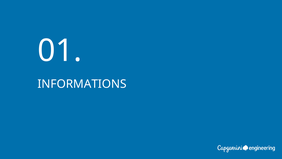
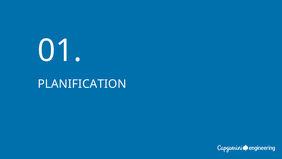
INFORMATIONS: INFORMATIONS -> PLANIFICATION (82, 84)
